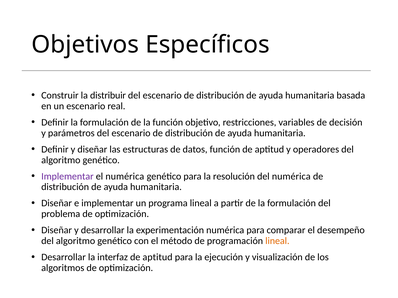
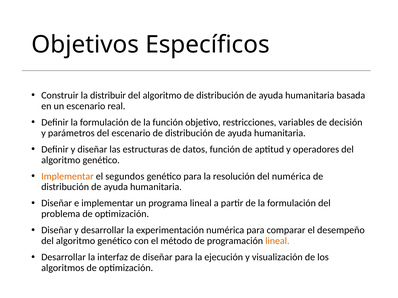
escenario: escenario -> algoritmo (162, 95)
Implementar colour: purple -> orange (67, 177)
el numérica: numérica -> segundos (125, 177)
interfaz de aptitud: aptitud -> diseñar (158, 258)
